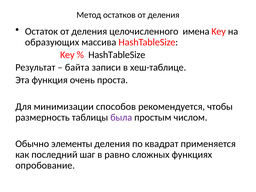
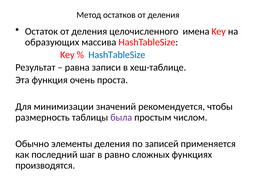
HashTableSize colour: black -> blue (117, 55)
байта: байта -> равна (77, 67)
способов: способов -> значений (116, 107)
квадрат: квадрат -> записей (162, 144)
опробование: опробование -> производятся (45, 165)
